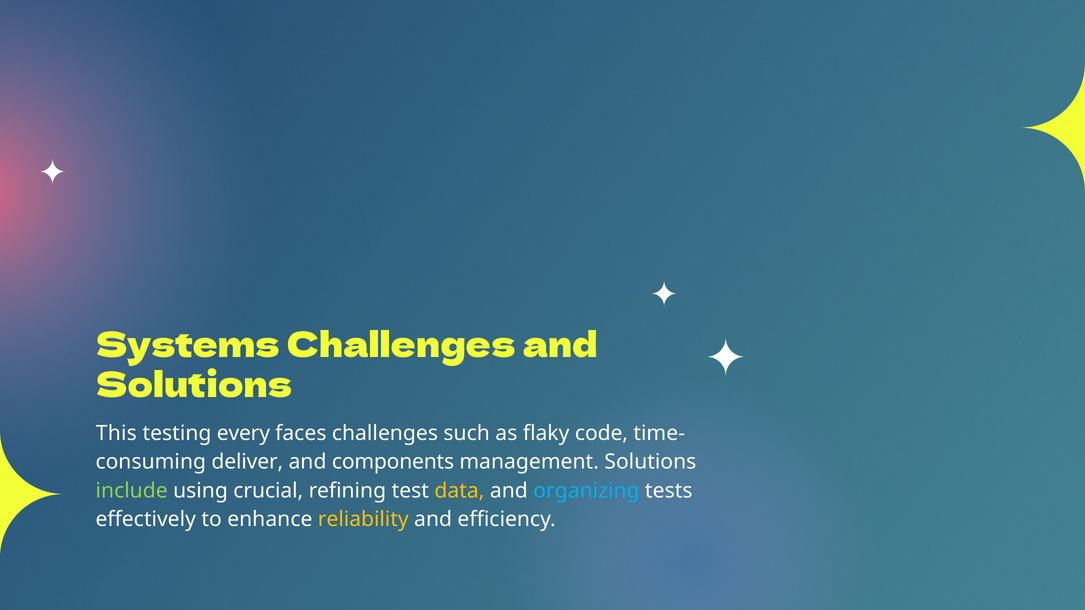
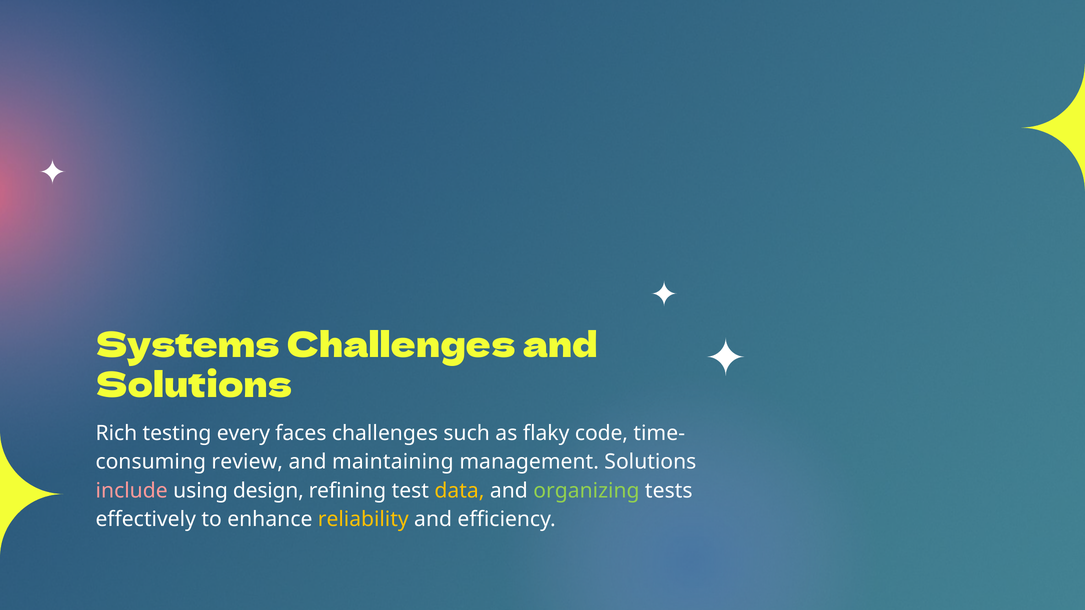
This: This -> Rich (116, 433)
deliver: deliver -> review (247, 462)
components: components -> maintaining (393, 462)
include colour: light green -> pink (132, 491)
crucial: crucial -> design (268, 491)
organizing colour: light blue -> light green (586, 491)
